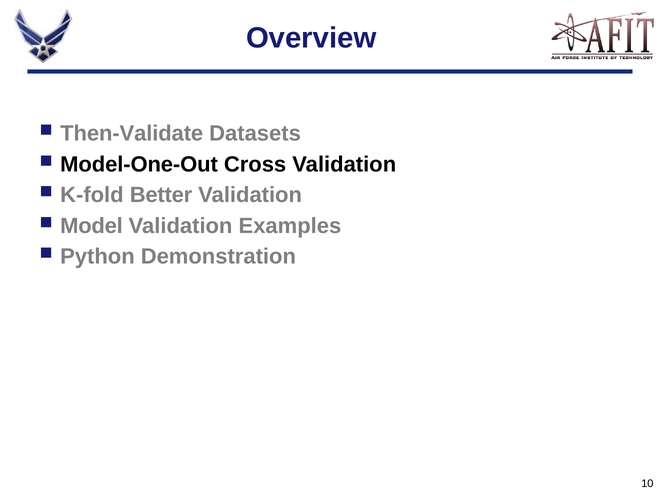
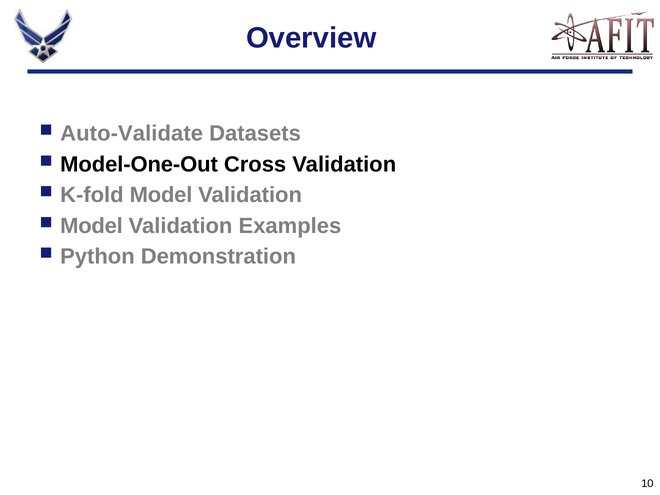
Then-Validate: Then-Validate -> Auto-Validate (132, 134)
K-fold Better: Better -> Model (161, 195)
